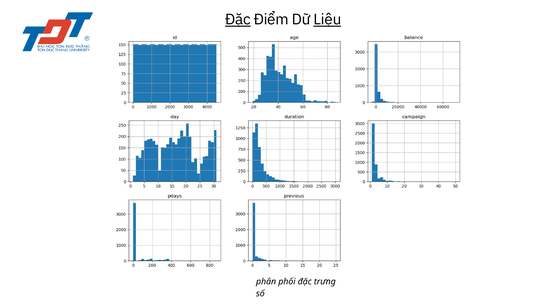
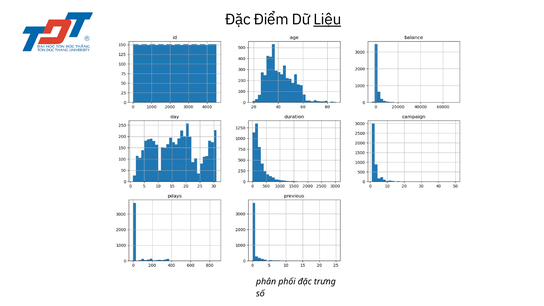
Đặc underline: present -> none (238, 20)
